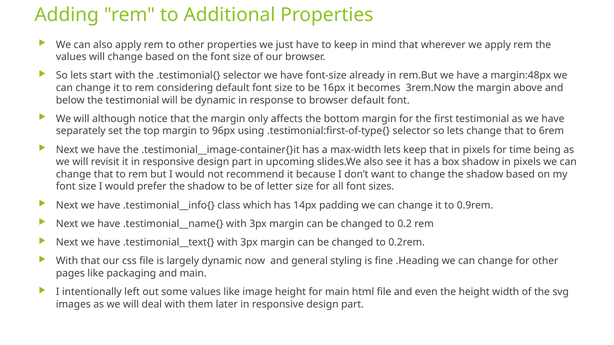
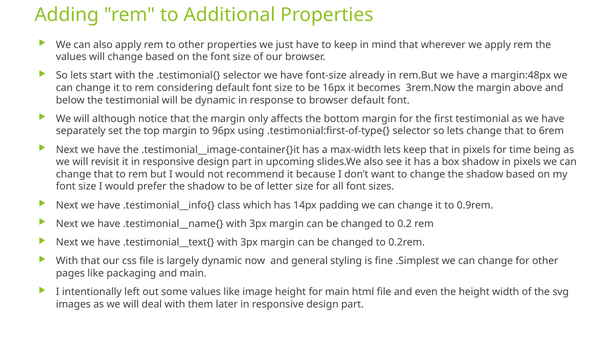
.Heading: .Heading -> .Simplest (417, 261)
